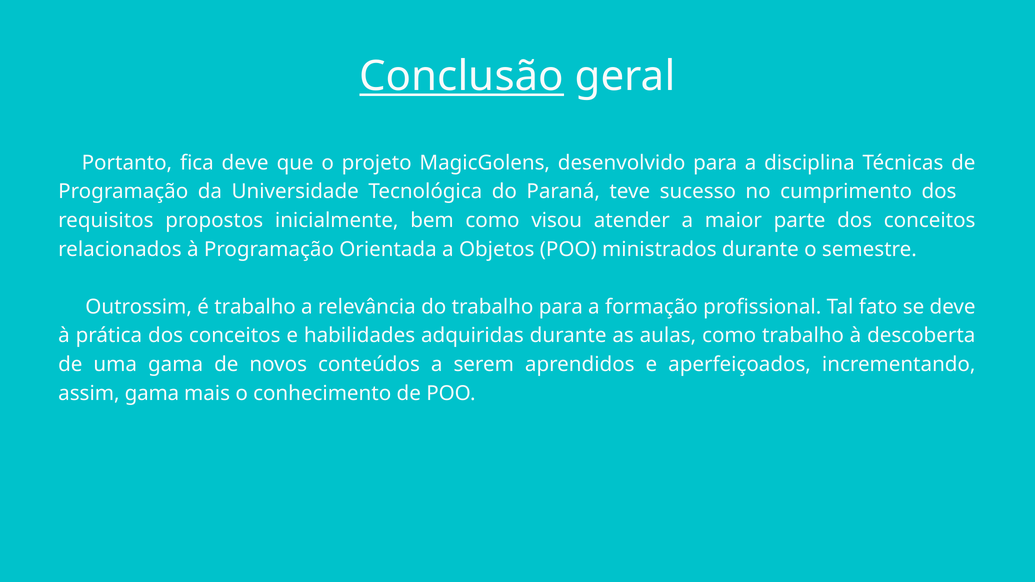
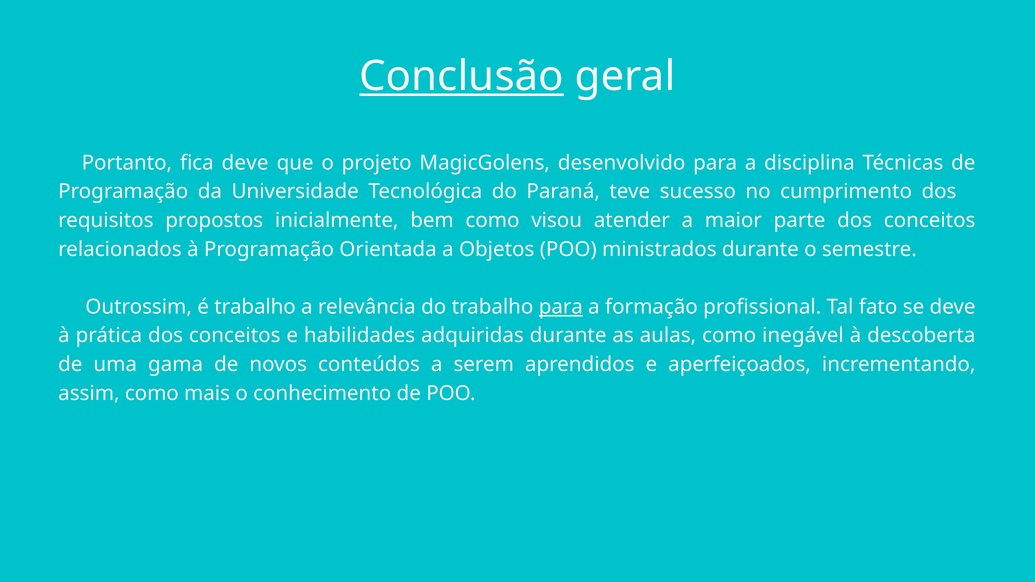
para underline: none -> present (561, 307)
como trabalho: trabalho -> inegável (803, 336)
assim gama: gama -> como (152, 393)
